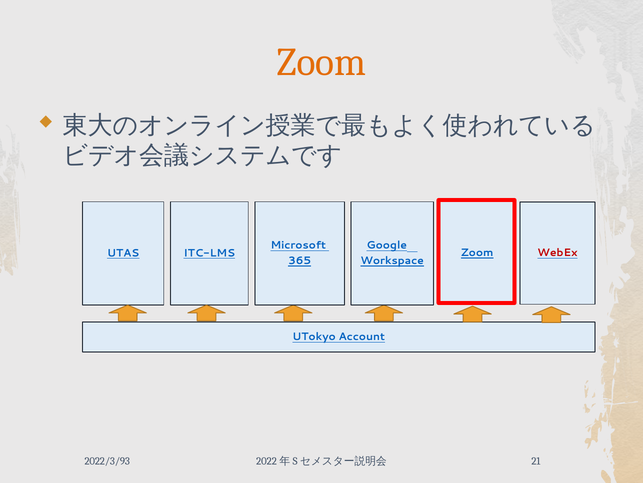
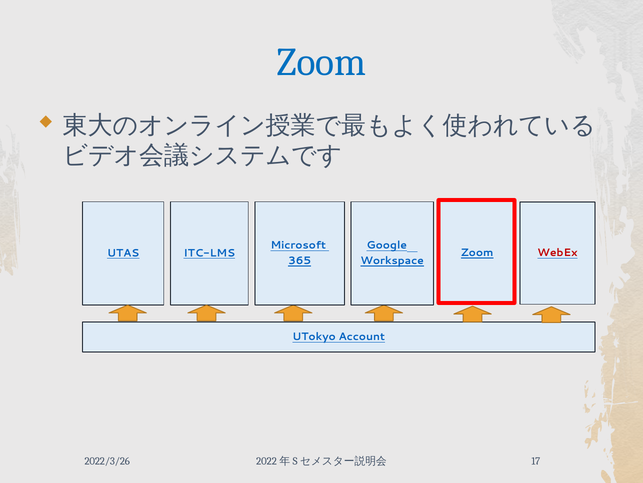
Zoom colour: orange -> blue (321, 62)
2022/3/93: 2022/3/93 -> 2022/3/26 (107, 461)
21: 21 -> 17 (536, 461)
